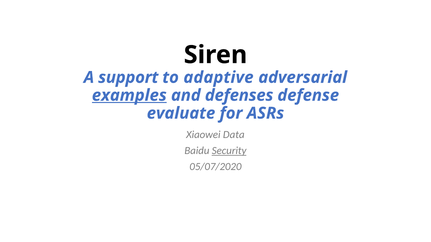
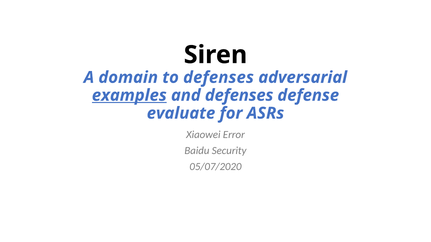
support: support -> domain (128, 78)
to adaptive: adaptive -> defenses (218, 78)
Data: Data -> Error (234, 135)
Security underline: present -> none (229, 151)
